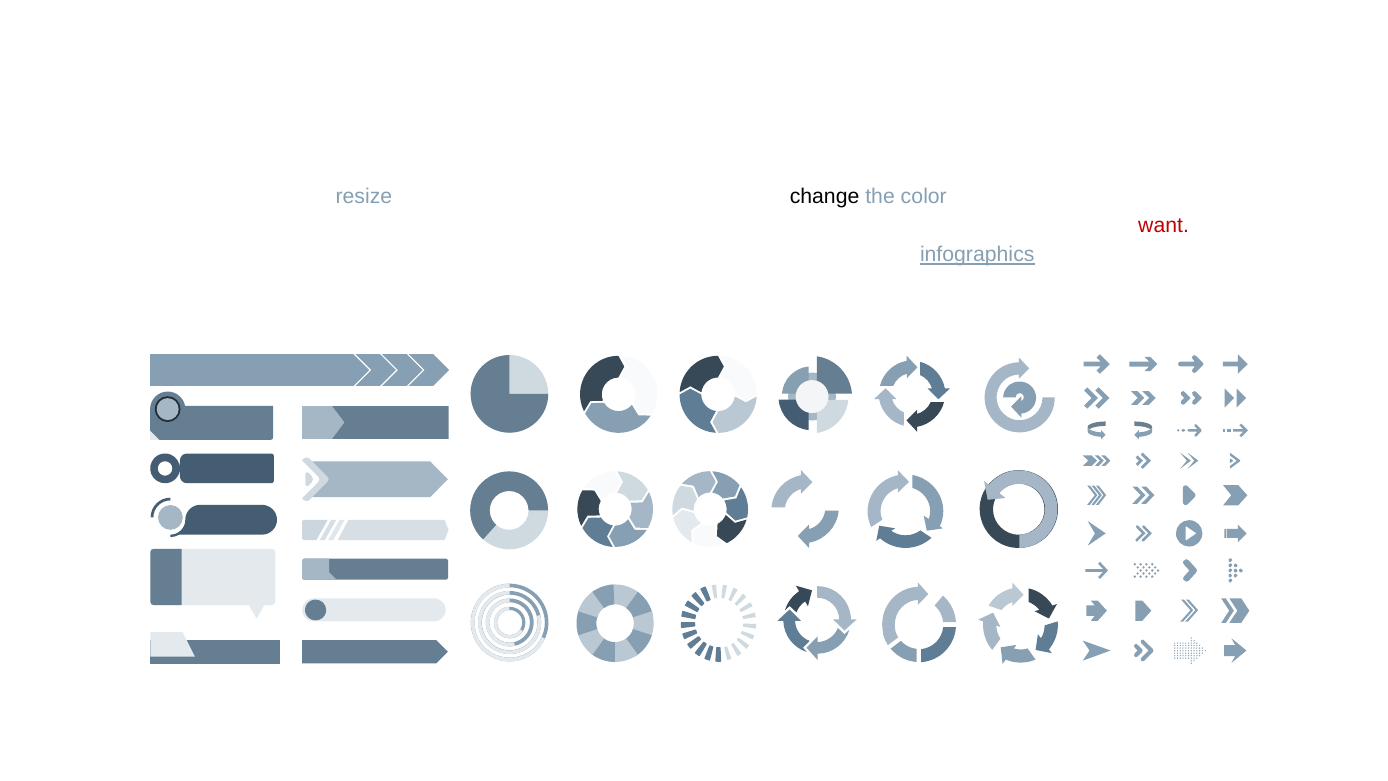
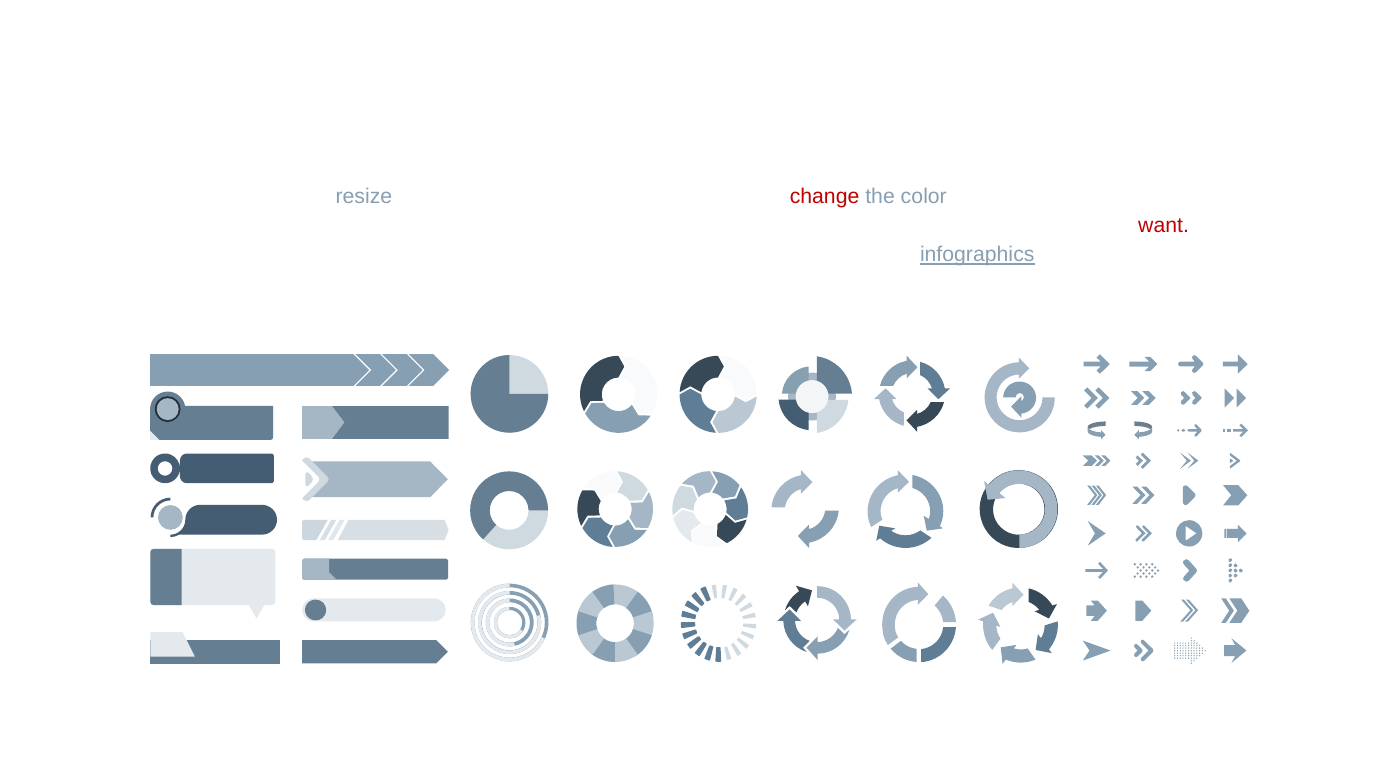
change colour: black -> red (825, 196)
